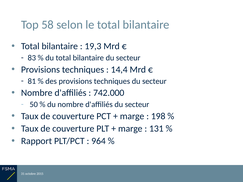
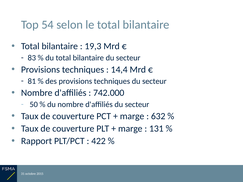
58: 58 -> 54 (48, 25)
198: 198 -> 632 (158, 116)
964: 964 -> 422 (98, 141)
